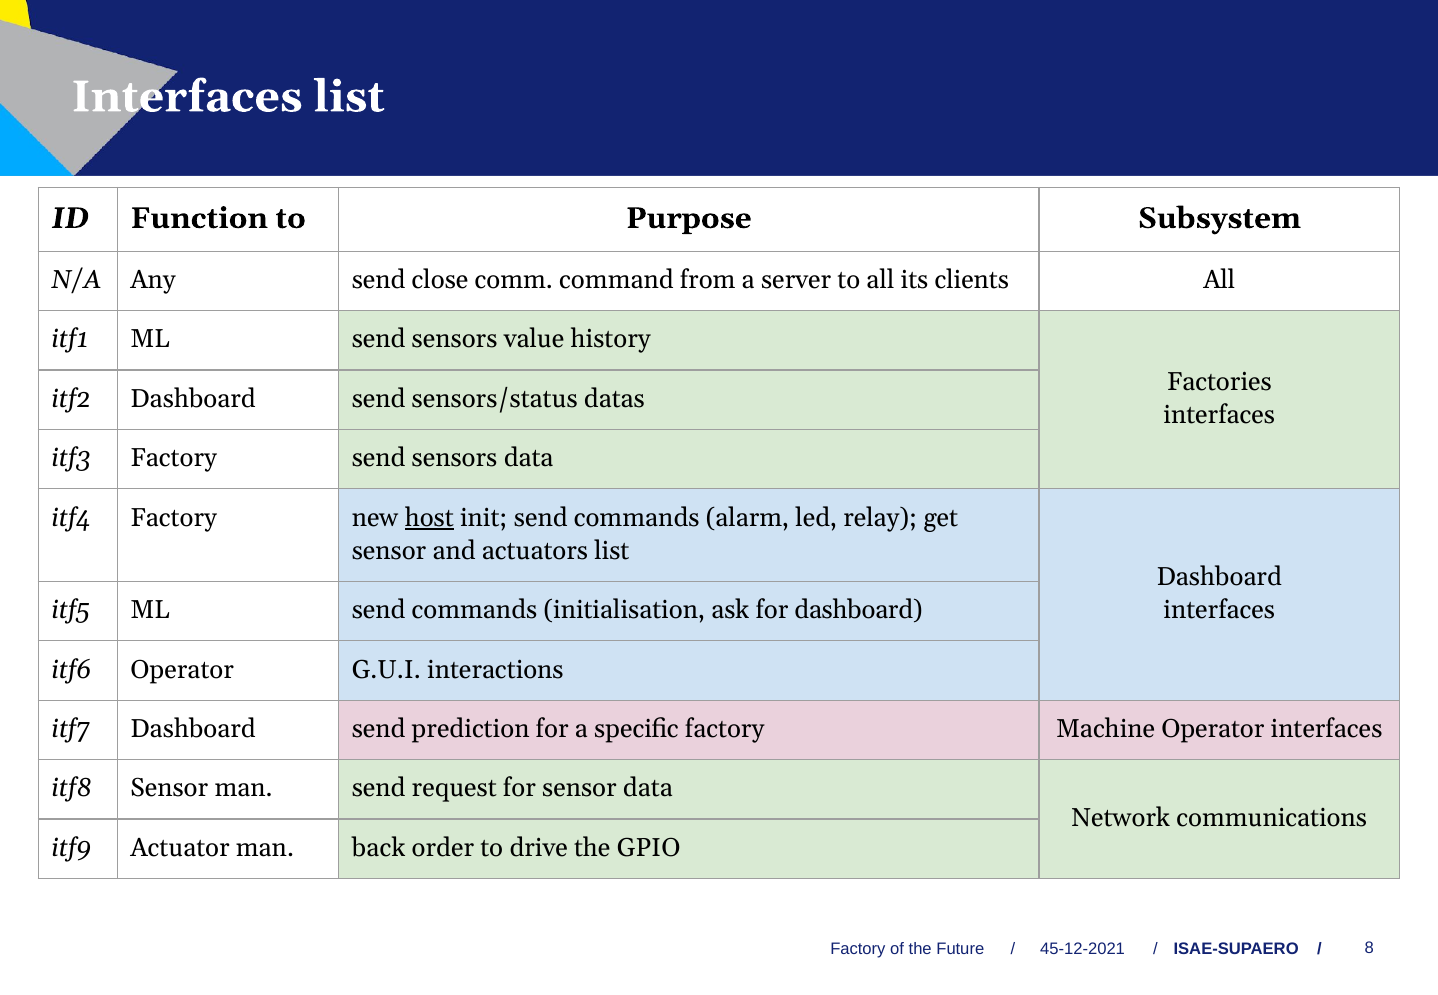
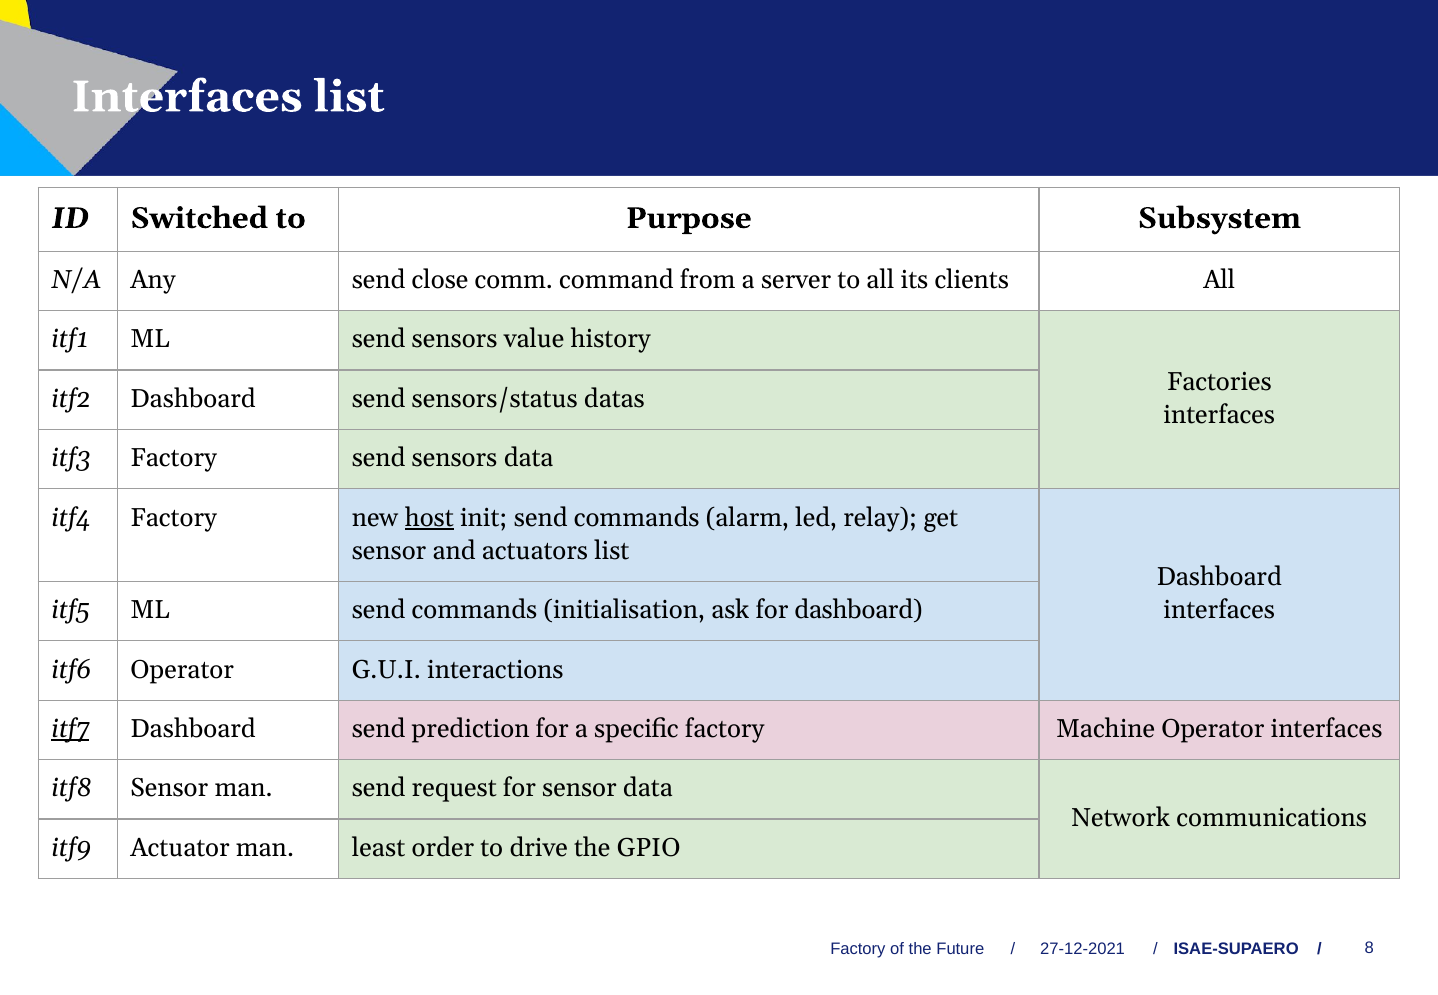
Function: Function -> Switched (199, 218)
itf7 underline: none -> present (70, 729)
back: back -> least (379, 848)
45-12-2021: 45-12-2021 -> 27-12-2021 (1083, 950)
